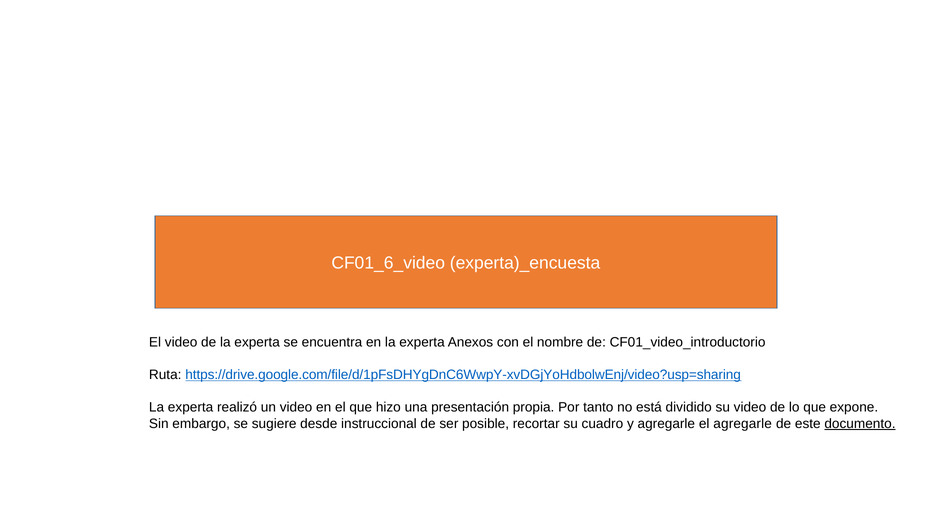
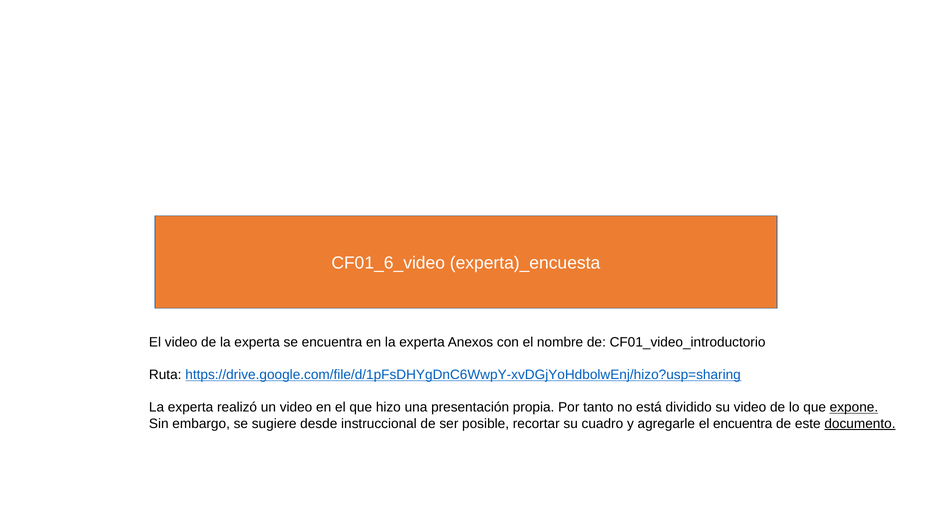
https://drive.google.com/file/d/1pFsDHYgDnC6WwpY-xvDGjYoHdbolwEnj/video?usp=sharing: https://drive.google.com/file/d/1pFsDHYgDnC6WwpY-xvDGjYoHdbolwEnj/video?usp=sharing -> https://drive.google.com/file/d/1pFsDHYgDnC6WwpY-xvDGjYoHdbolwEnj/hizo?usp=sharing (463, 375)
expone underline: none -> present (854, 408)
el agregarle: agregarle -> encuentra (743, 424)
